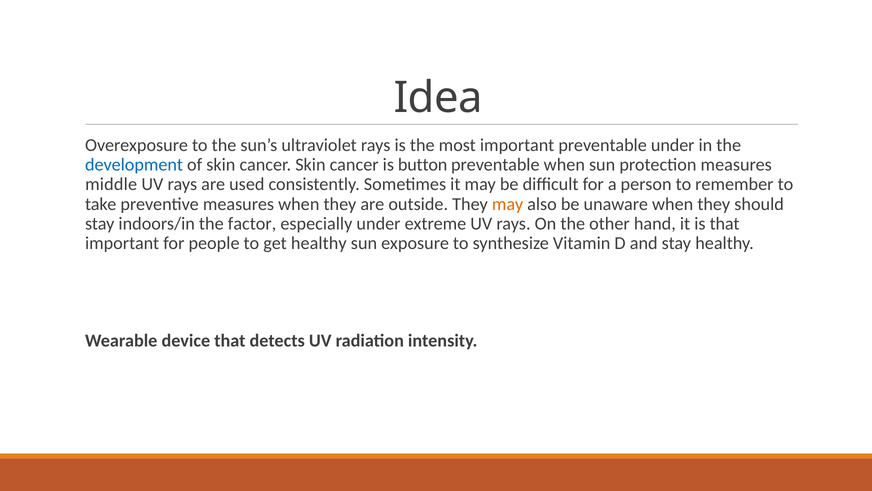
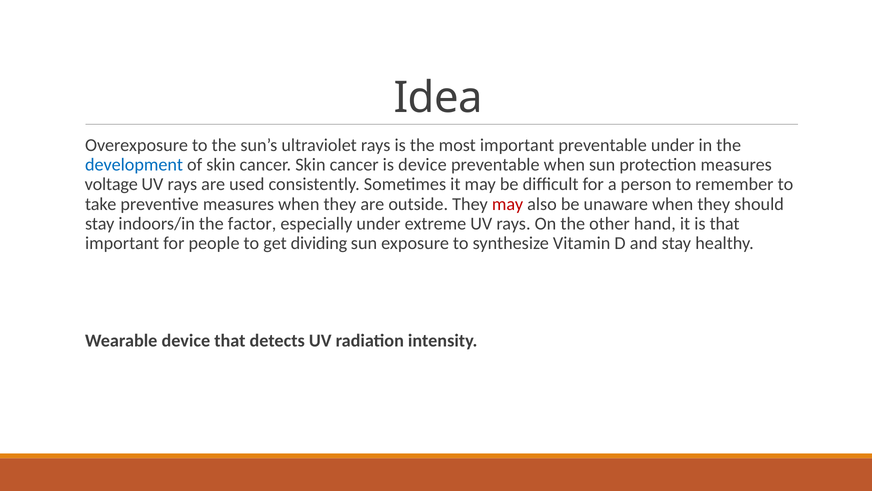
is button: button -> device (422, 165)
middle: middle -> voltage (111, 184)
may colour: orange -> red (508, 204)
get healthy: healthy -> dividing (319, 243)
